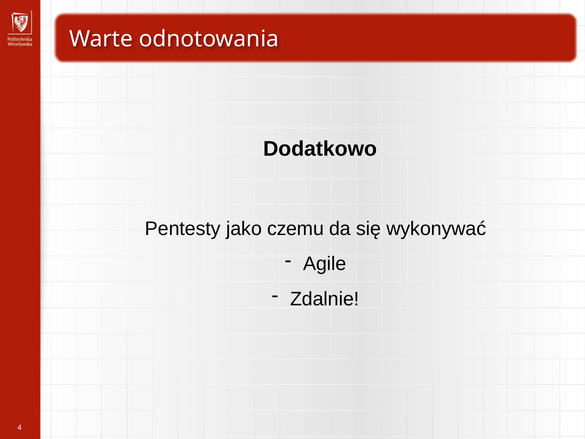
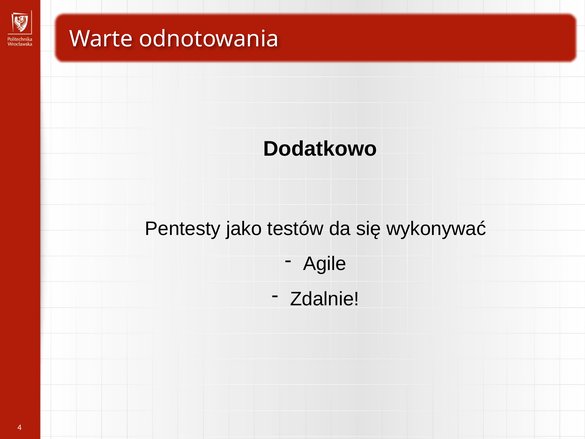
czemu: czemu -> testów (295, 229)
